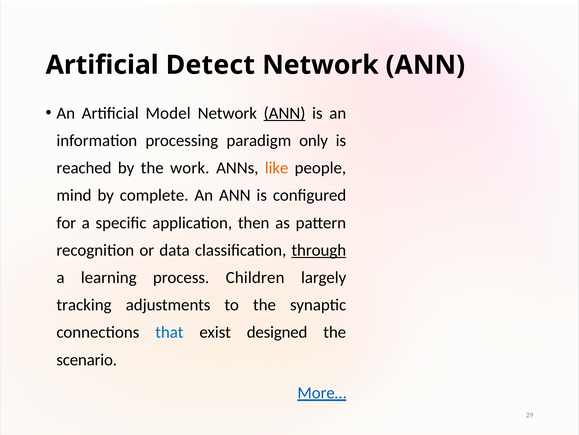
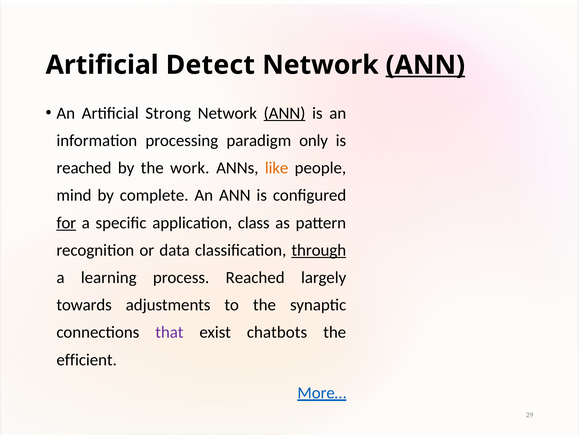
ANN underline: none -> present (425, 65)
Model: Model -> Strong (168, 113)
for underline: none -> present (66, 222)
then: then -> class (254, 222)
process Children: Children -> Reached (255, 277)
tracking: tracking -> towards (84, 304)
that colour: blue -> purple (169, 332)
designed: designed -> chatbots (277, 332)
scenario: scenario -> efficient (87, 359)
